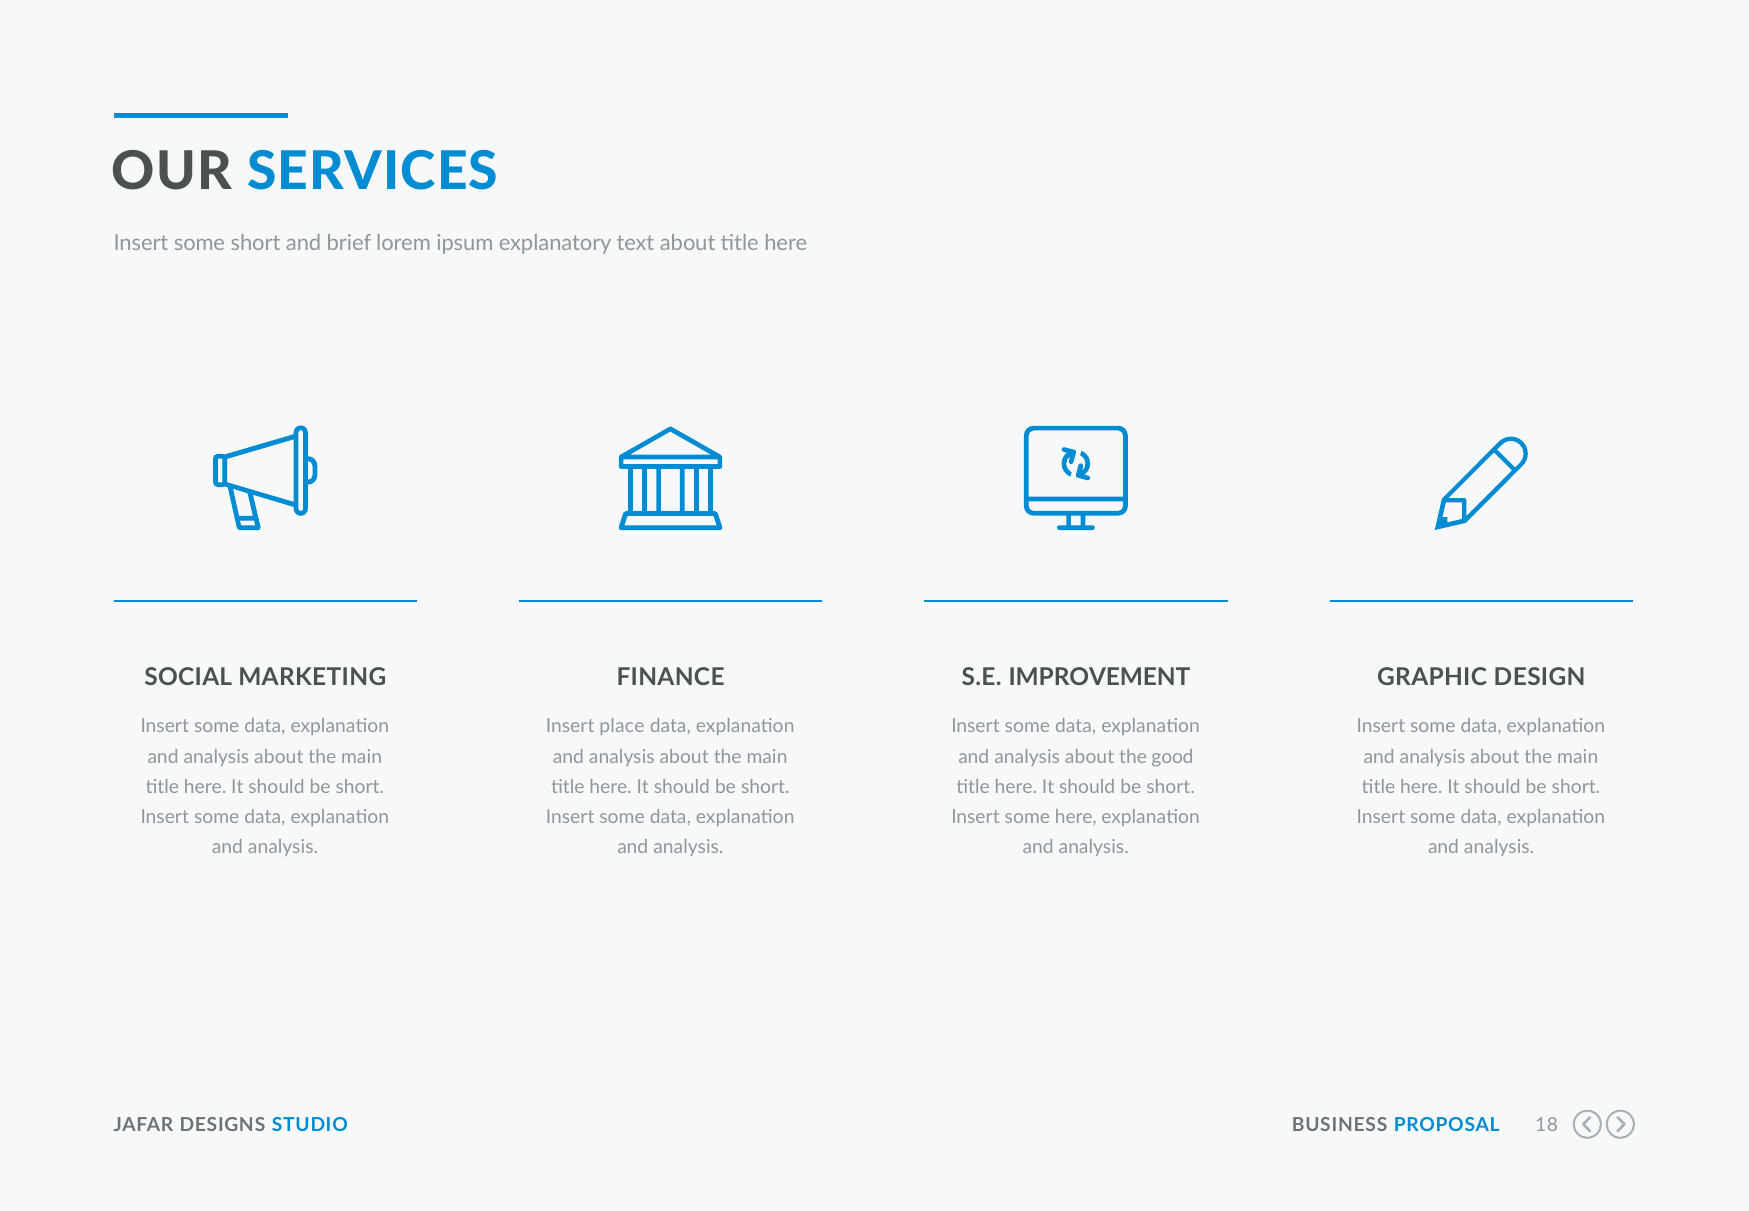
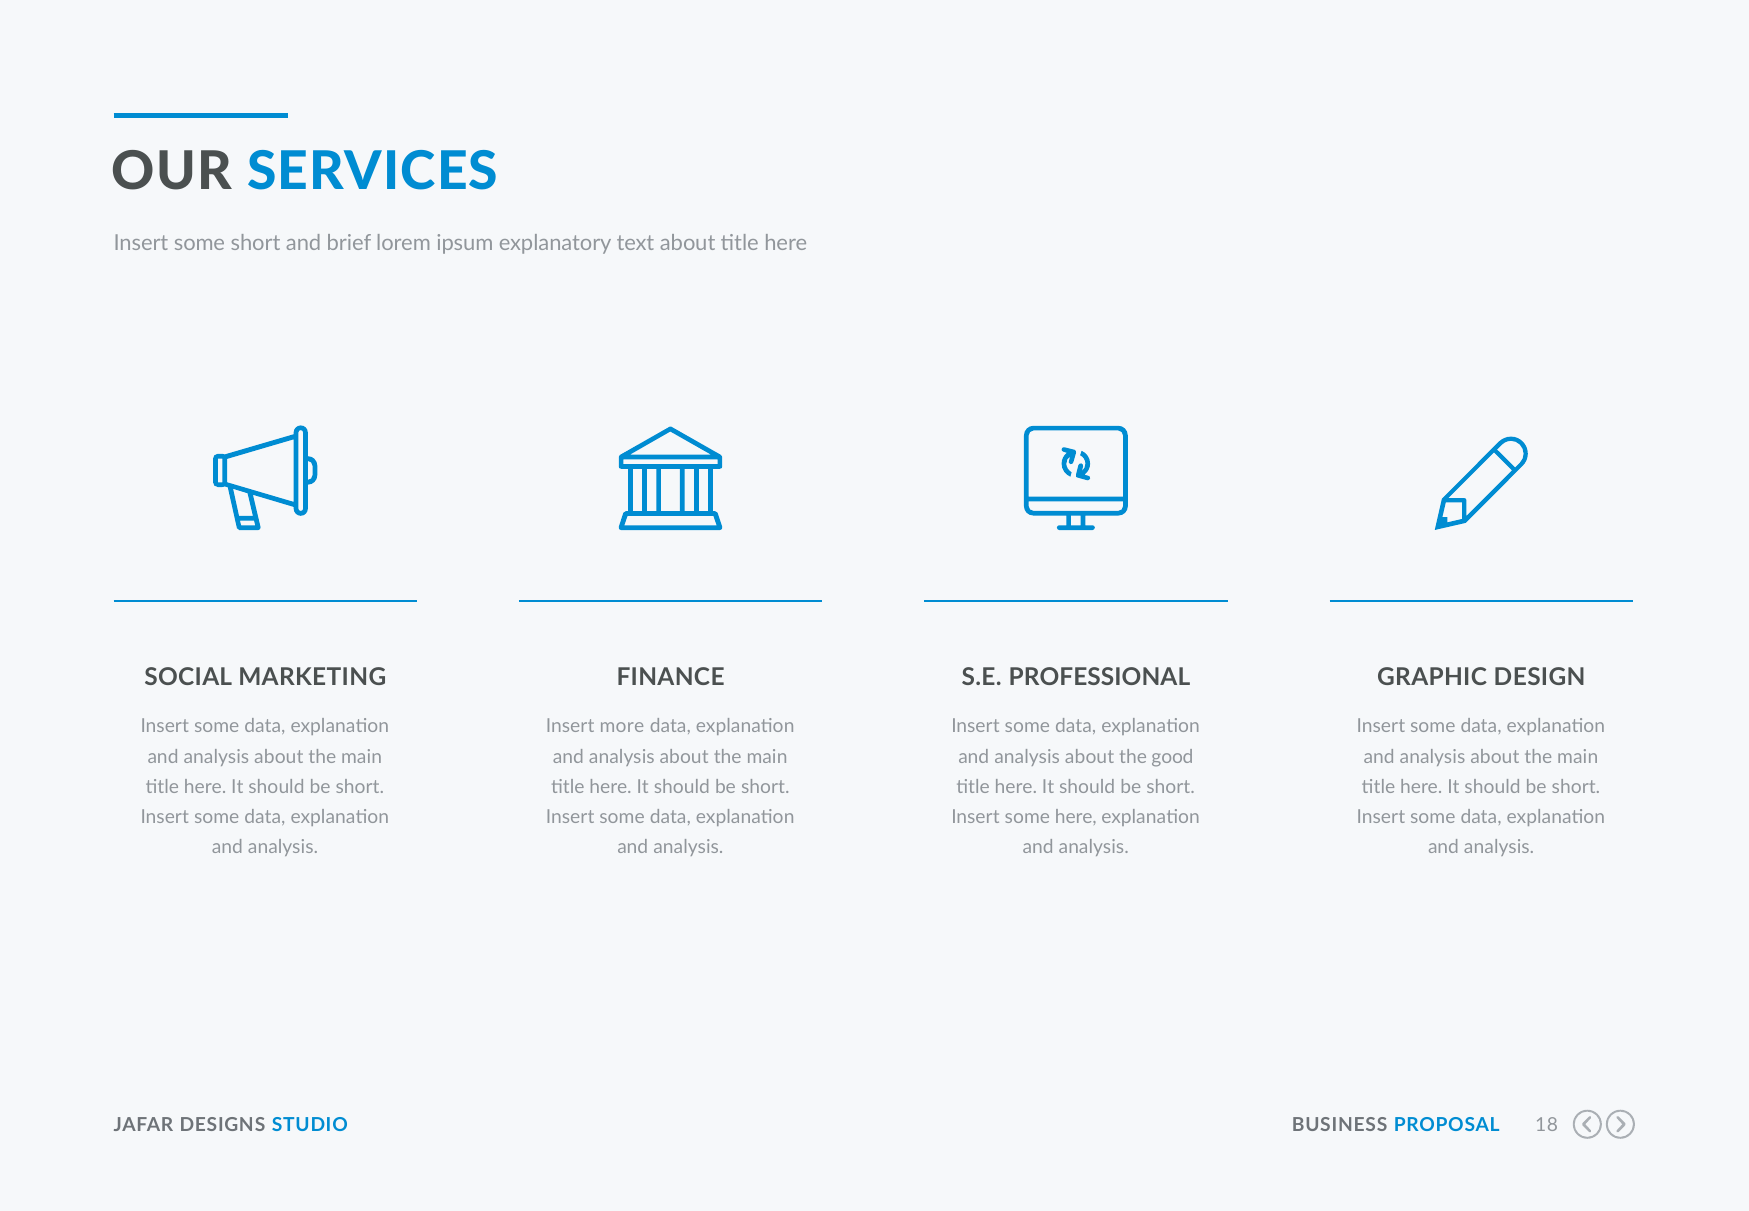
IMPROVEMENT: IMPROVEMENT -> PROFESSIONAL (1099, 677)
place: place -> more (622, 726)
